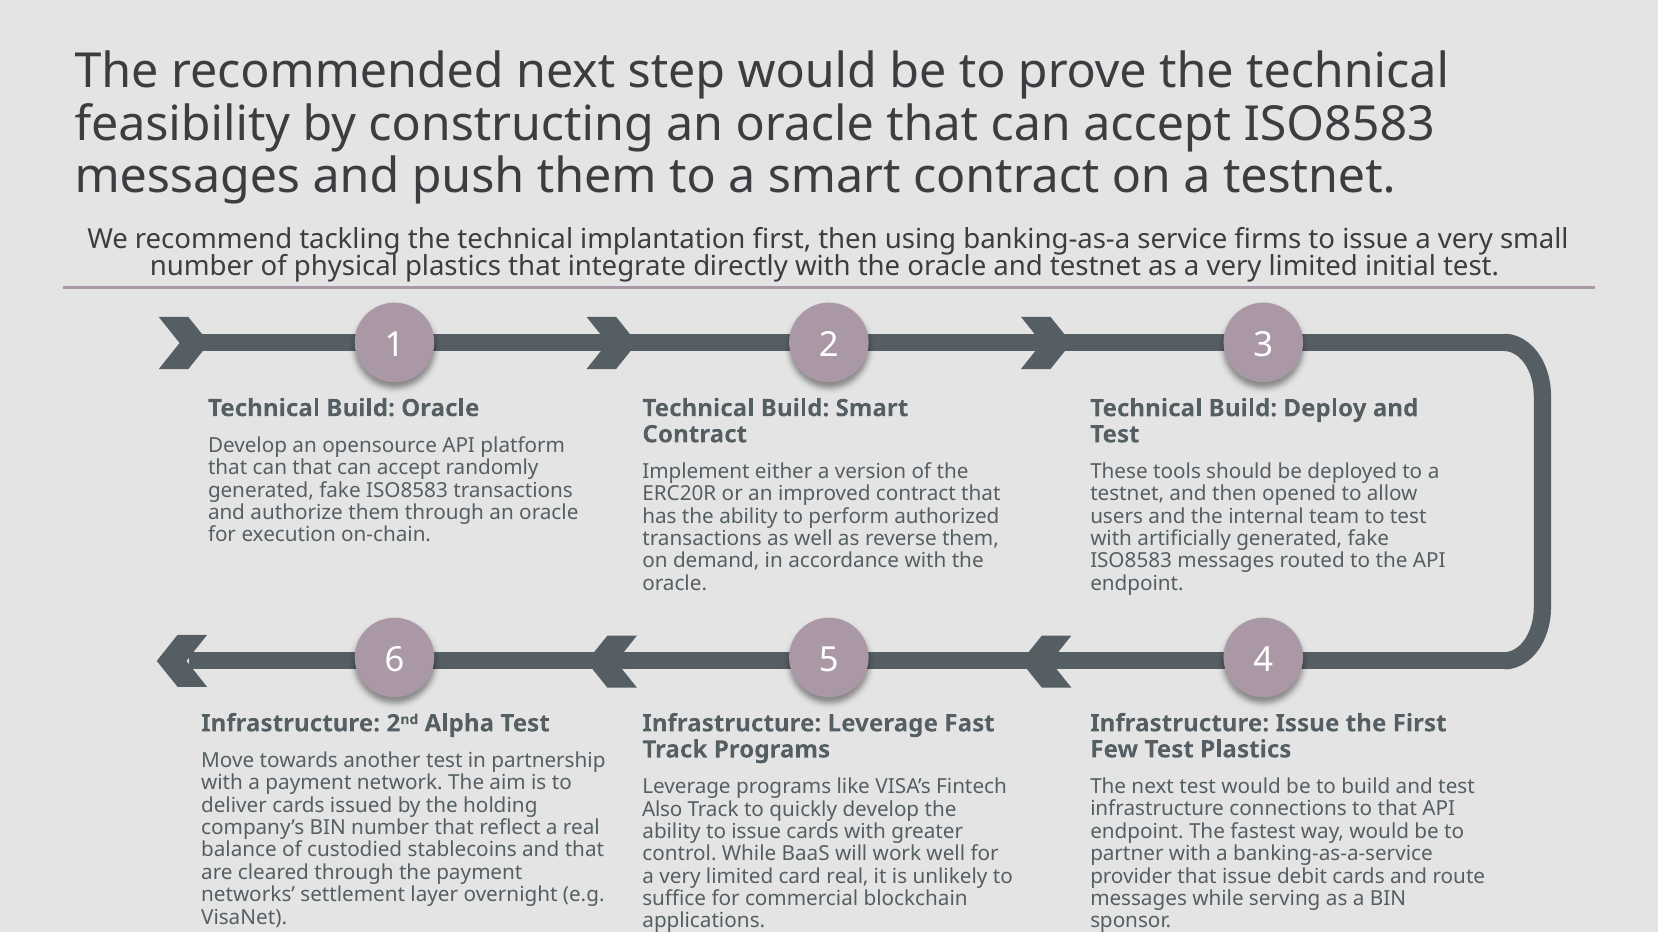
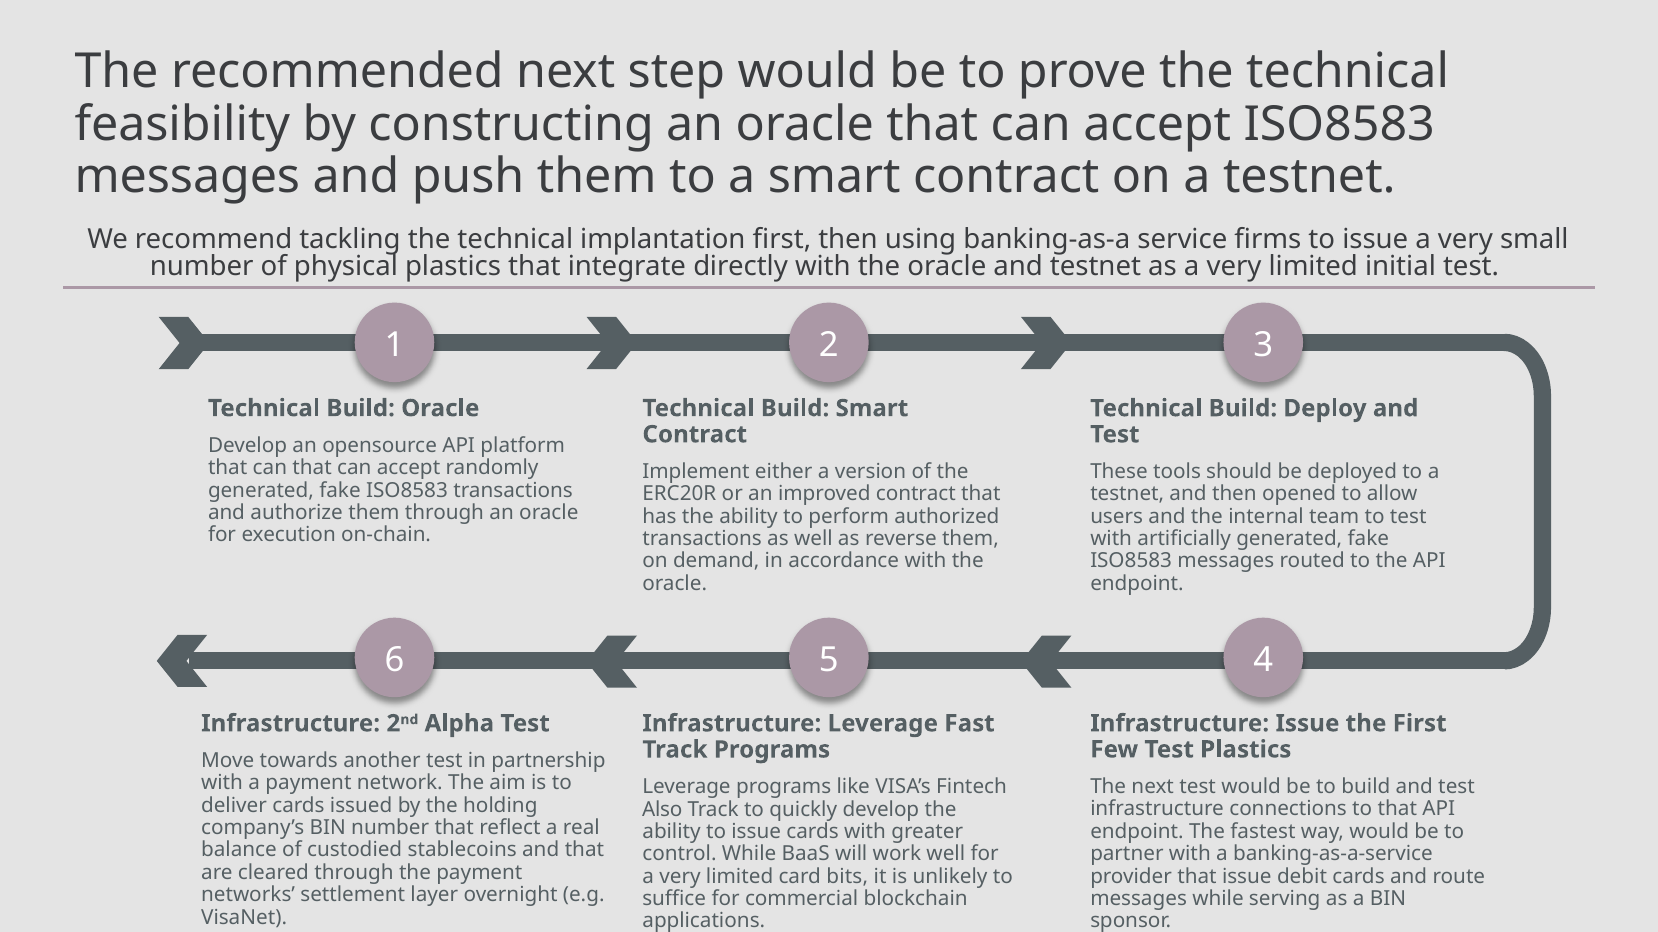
card real: real -> bits (847, 877)
